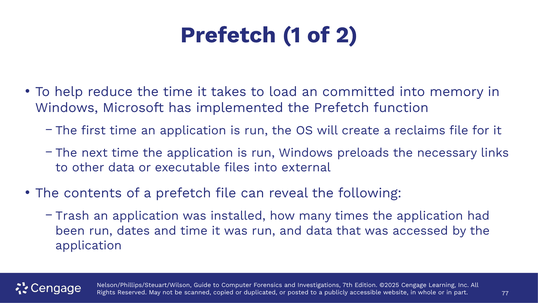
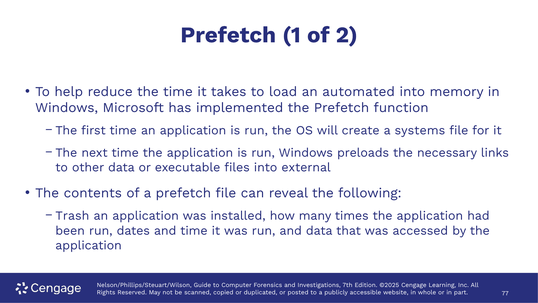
committed: committed -> automated (359, 92)
reclaims: reclaims -> systems (420, 130)
